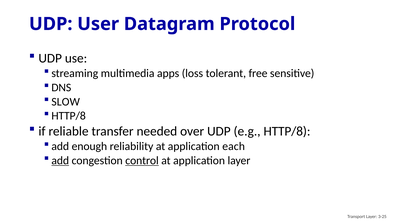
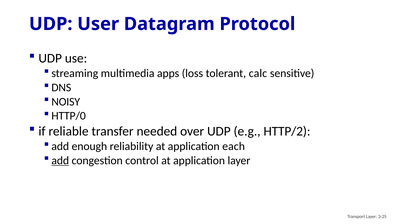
free: free -> calc (258, 73)
SLOW: SLOW -> NOISY (66, 101)
HTTP/8: HTTP/8 -> HTTP/0 (69, 116)
e.g HTTP/8: HTTP/8 -> HTTP/2 (287, 131)
control underline: present -> none (142, 160)
